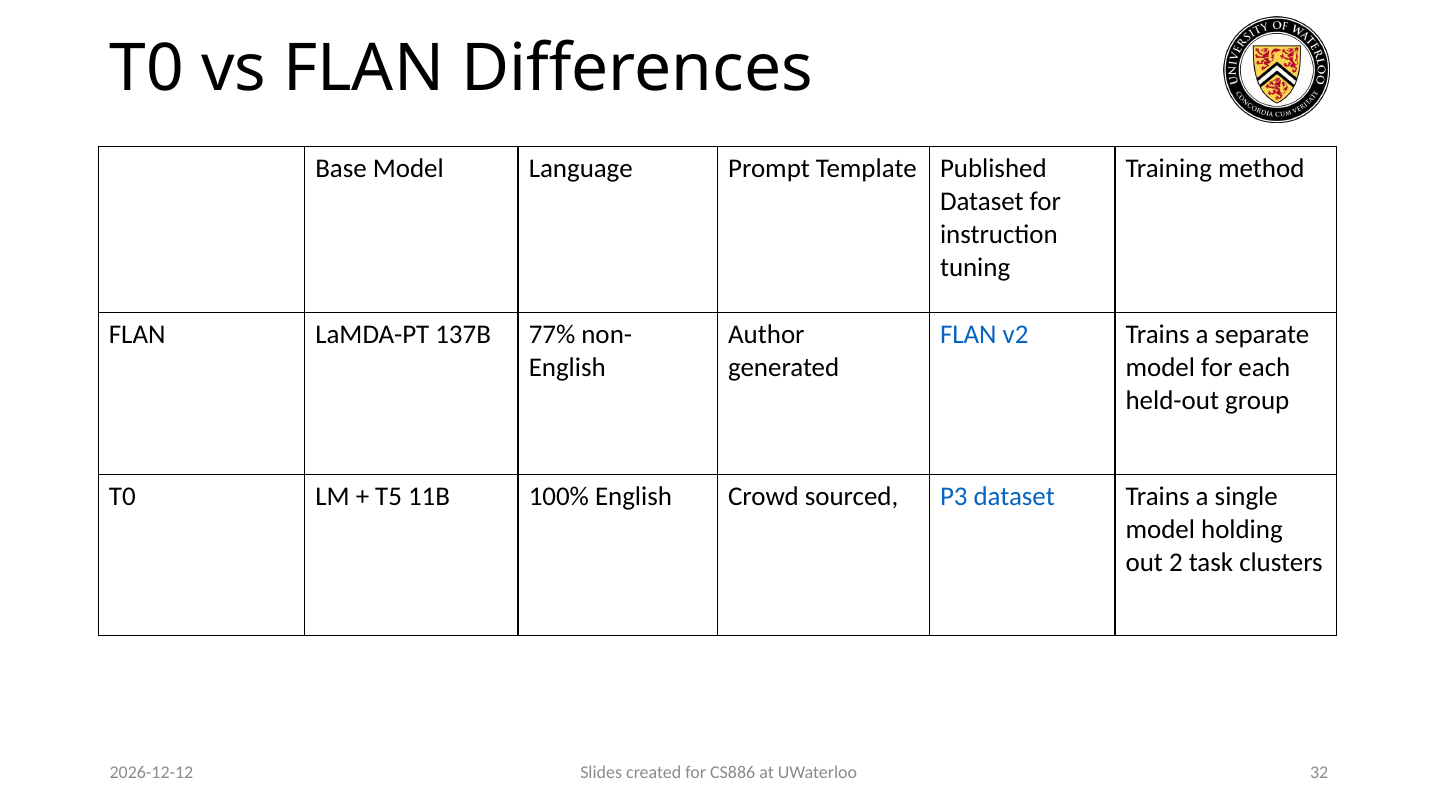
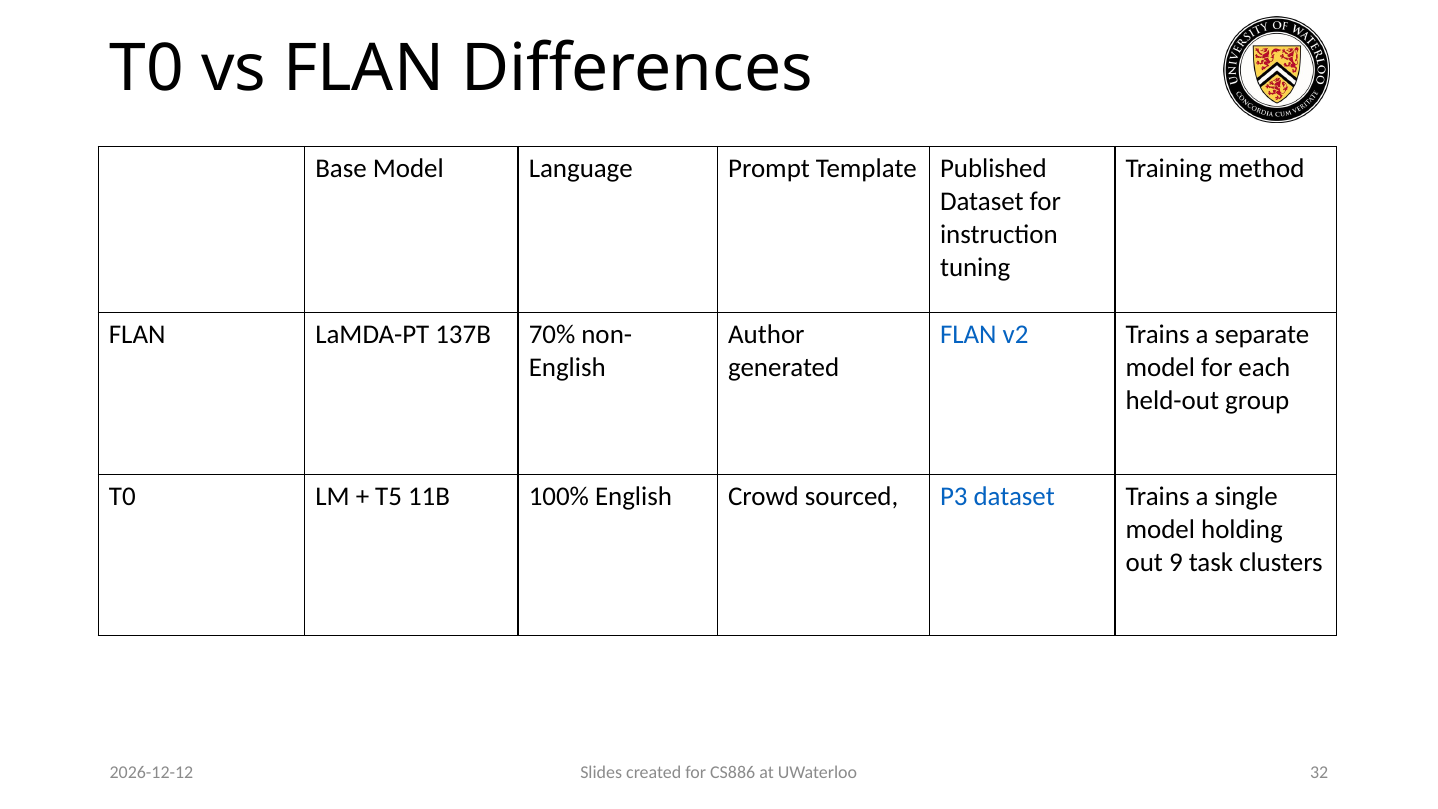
77%: 77% -> 70% (552, 335)
2: 2 -> 9 (1176, 562)
